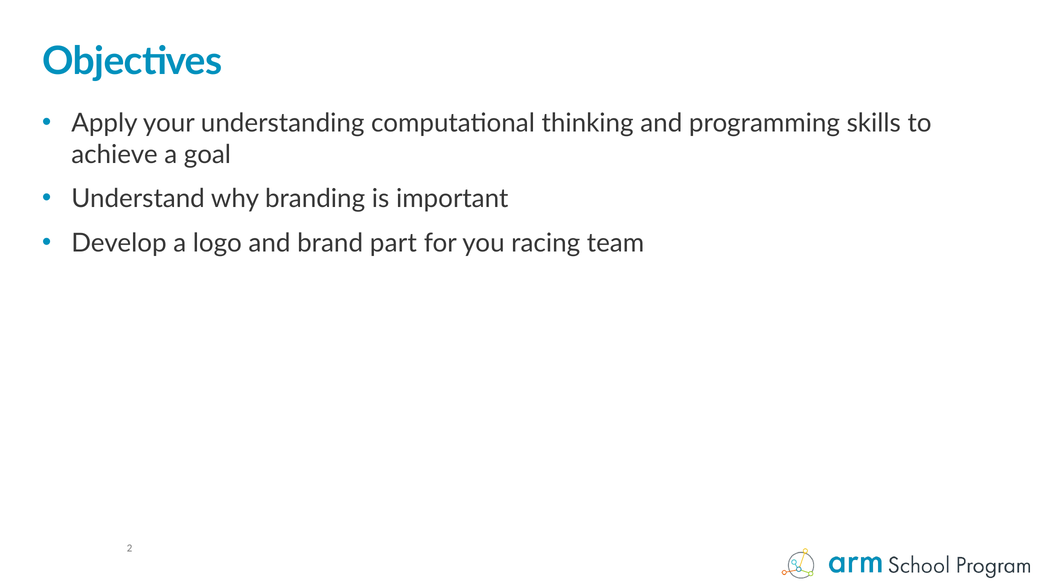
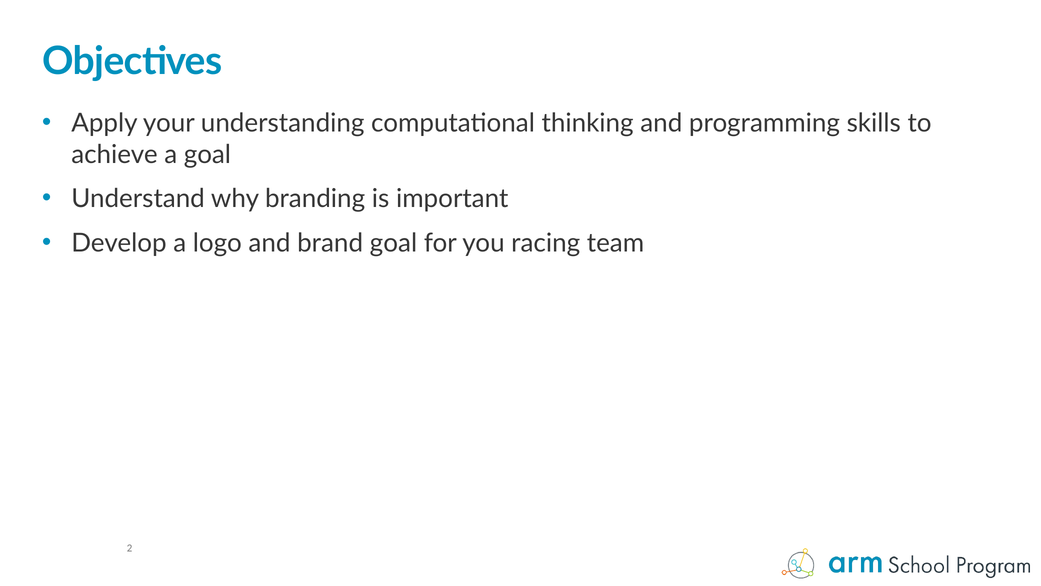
brand part: part -> goal (393, 243)
